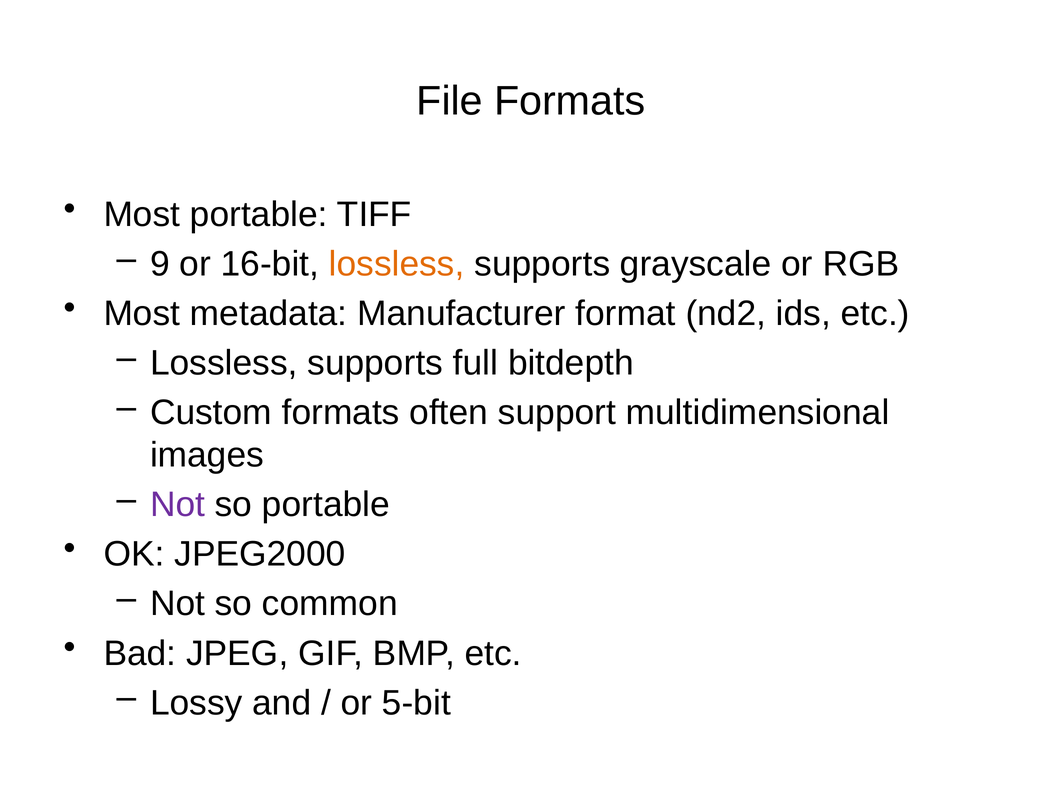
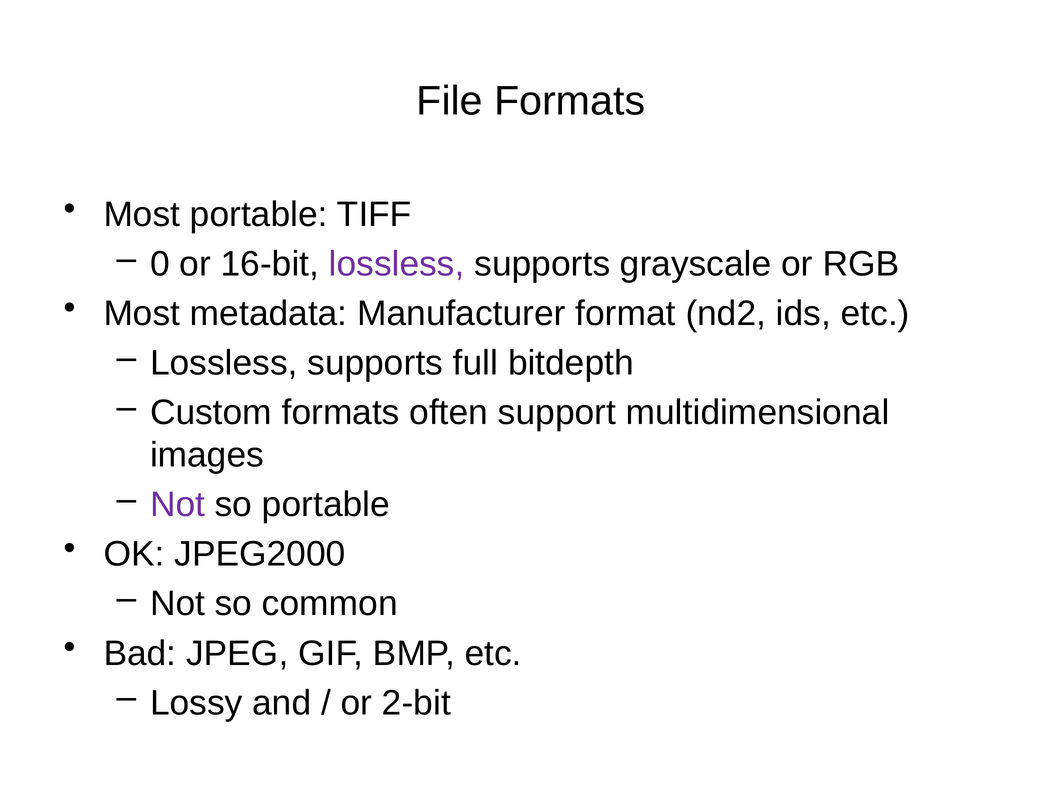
9: 9 -> 0 (160, 264)
lossless colour: orange -> purple (397, 264)
5-bit: 5-bit -> 2-bit (416, 703)
